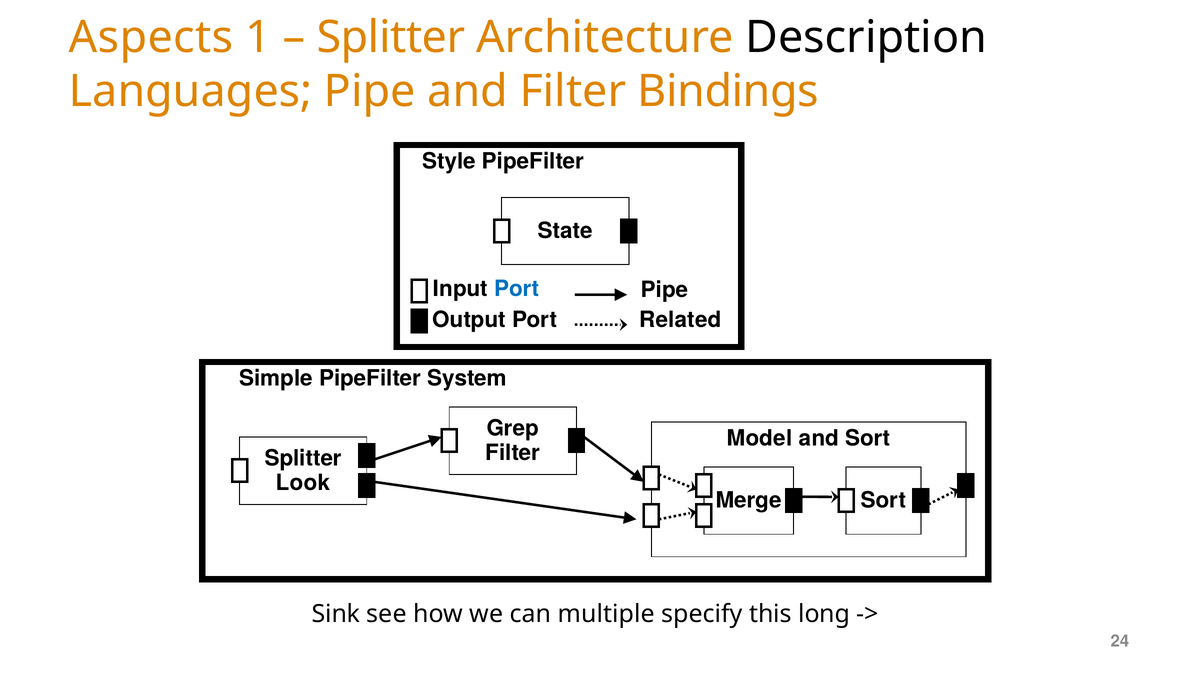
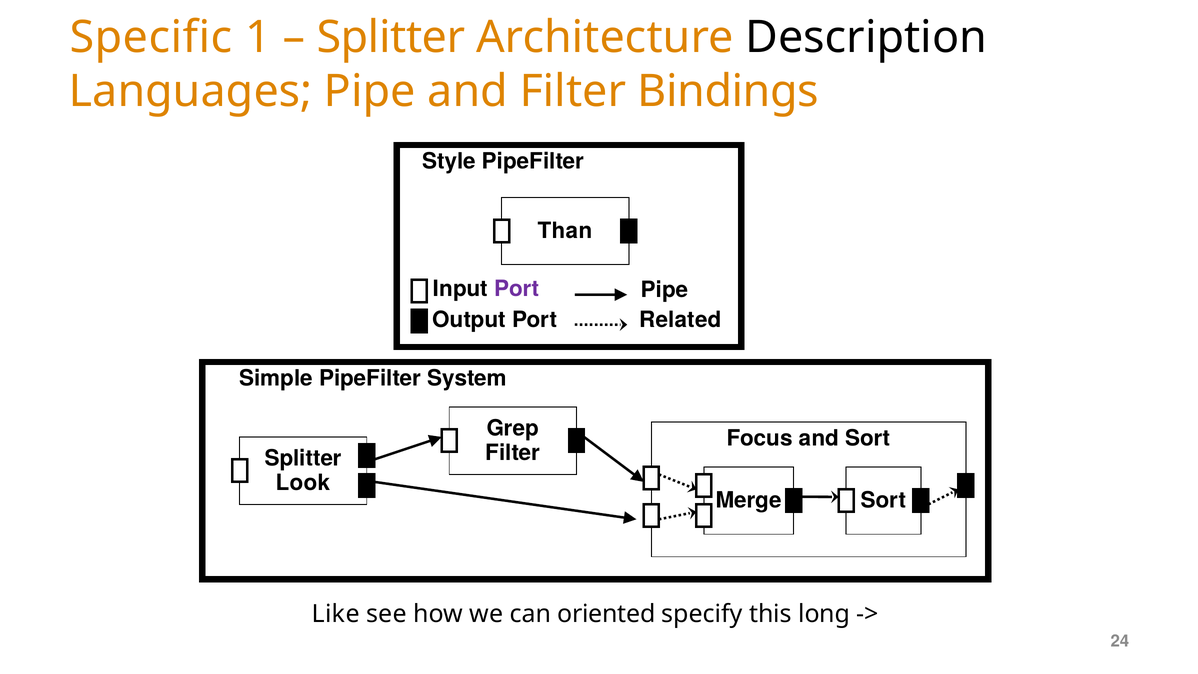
Aspects: Aspects -> Specific (151, 38)
State: State -> Than (565, 231)
Port colour: blue -> purple (517, 289)
Model: Model -> Focus (760, 438)
Sink: Sink -> Like (336, 614)
multiple: multiple -> oriented (606, 614)
